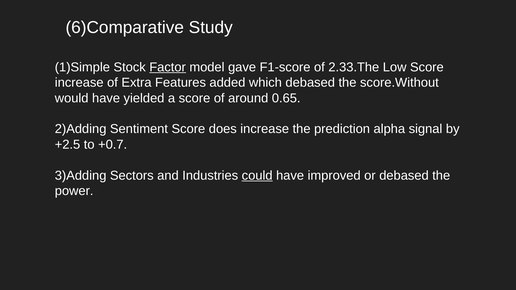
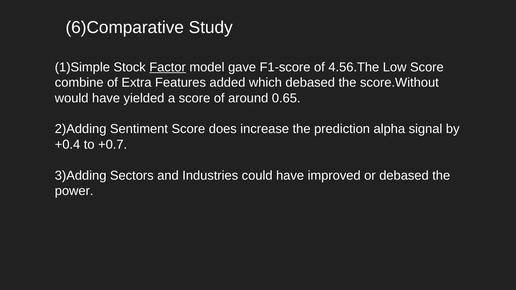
2.33.The: 2.33.The -> 4.56.The (354, 67)
increase: increase -> combine (79, 83)
+2.5: +2.5 -> +0.4 (68, 145)
could underline: present -> none (257, 176)
